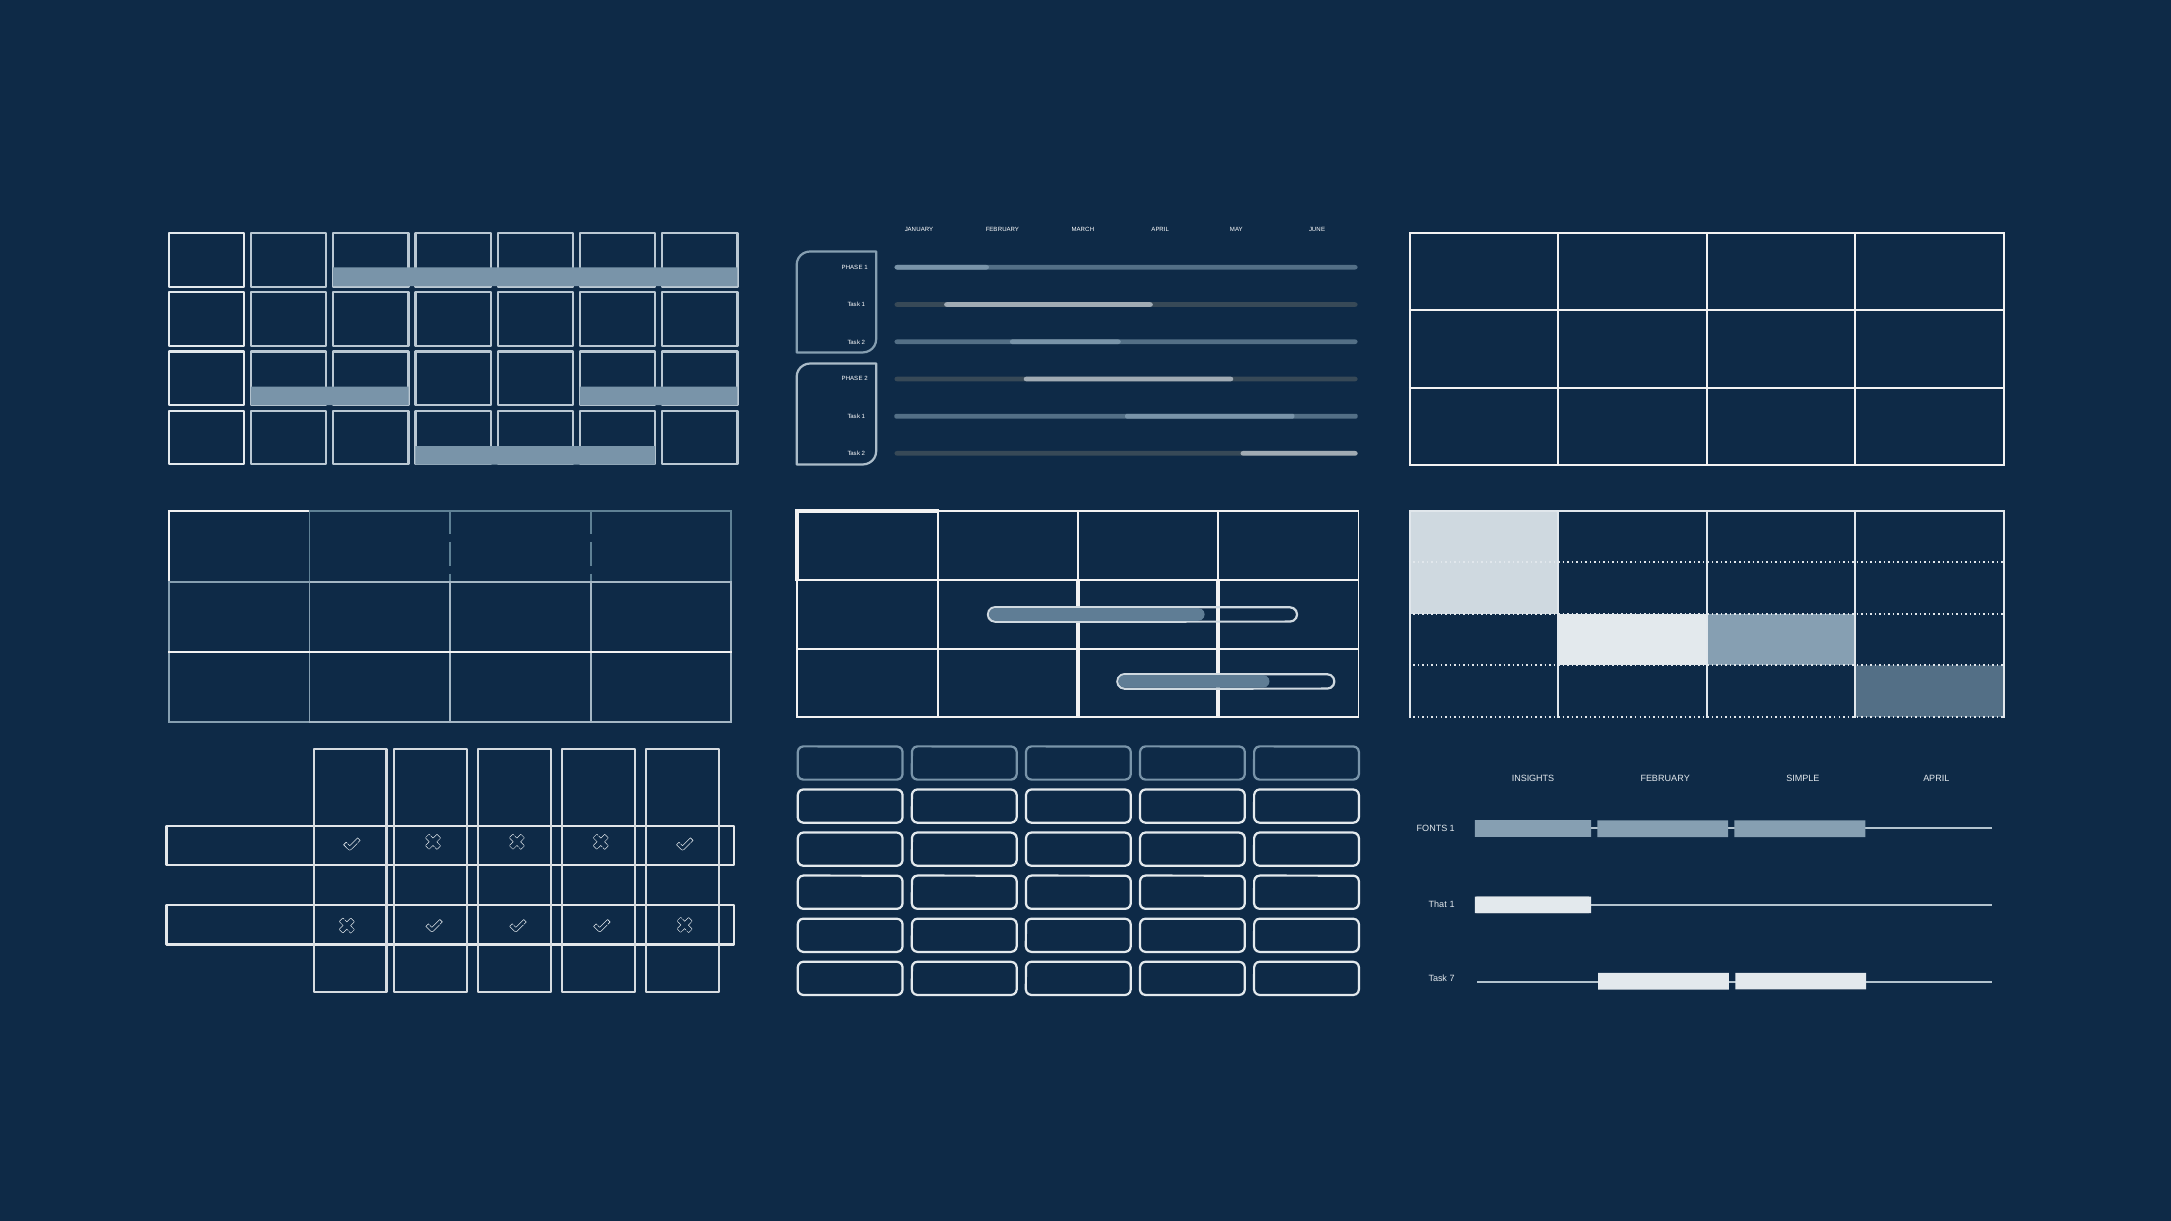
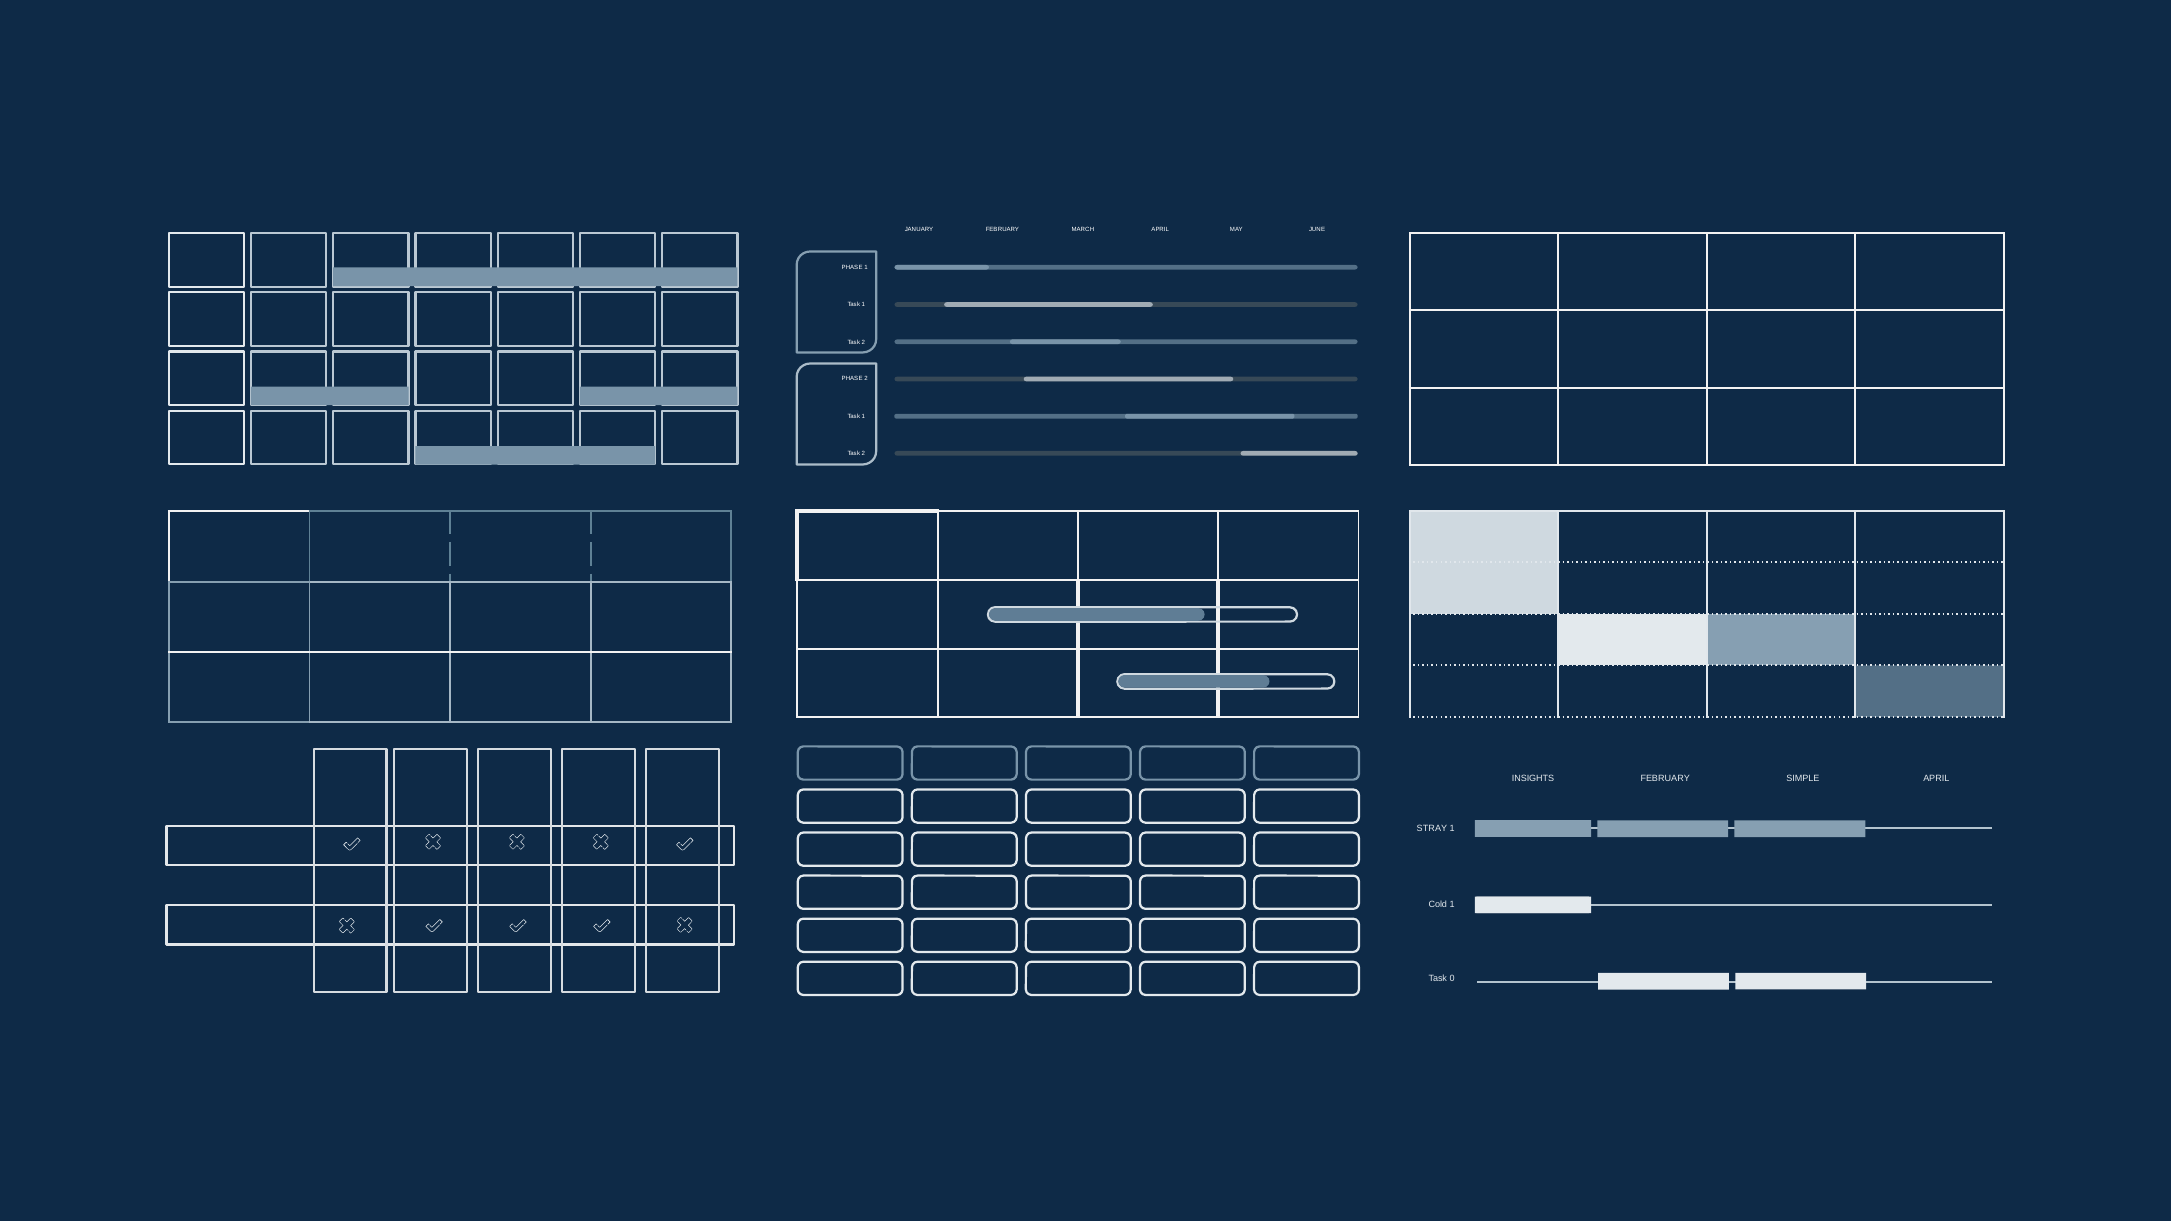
FONTS: FONTS -> STRAY (1432, 829)
That: That -> Cold (1438, 904)
7: 7 -> 0 (1452, 979)
